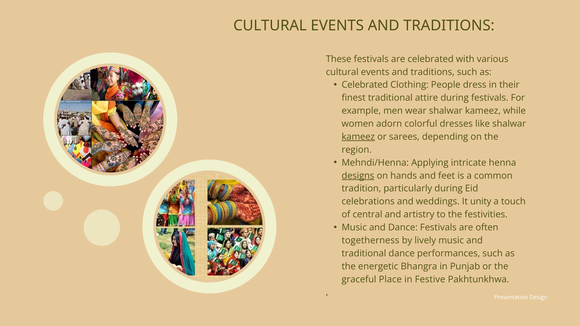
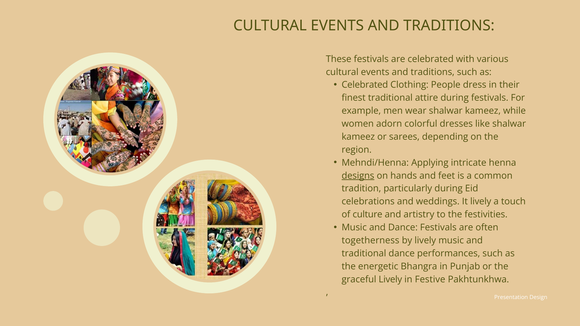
kameez underline: present -> none (358, 137)
It unity: unity -> lively (481, 202)
central: central -> culture (368, 215)
graceful Place: Place -> Lively (390, 280)
